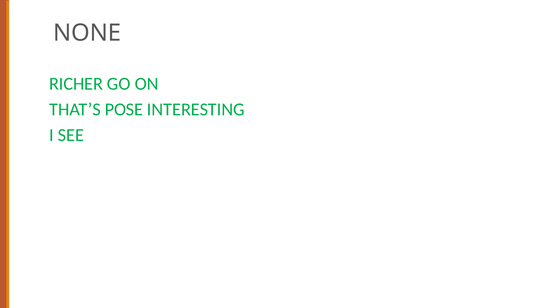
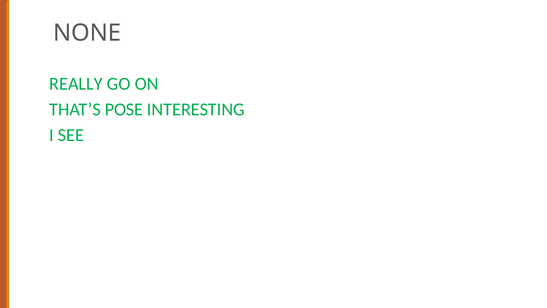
RICHER: RICHER -> REALLY (76, 84)
